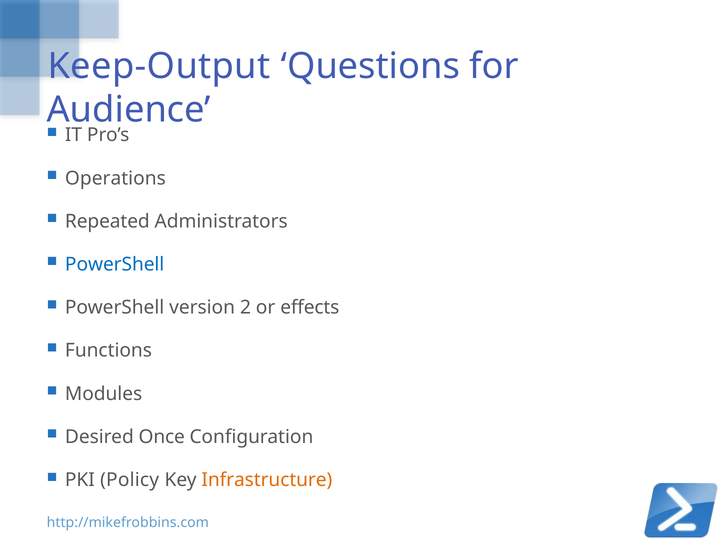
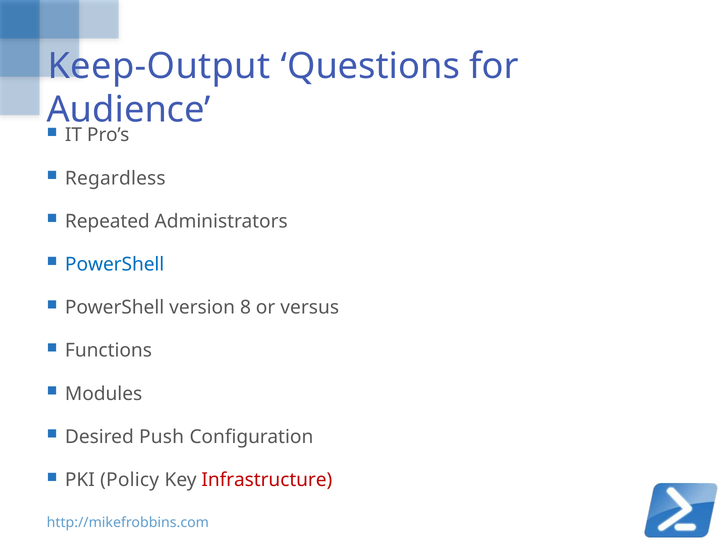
Operations: Operations -> Regardless (115, 178)
2: 2 -> 8 (245, 308)
effects: effects -> versus (310, 308)
Once: Once -> Push (162, 437)
Infrastructure colour: orange -> red (267, 480)
